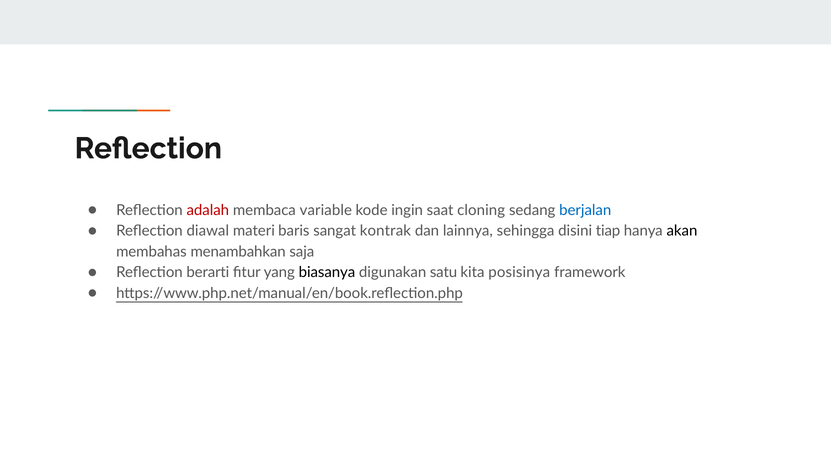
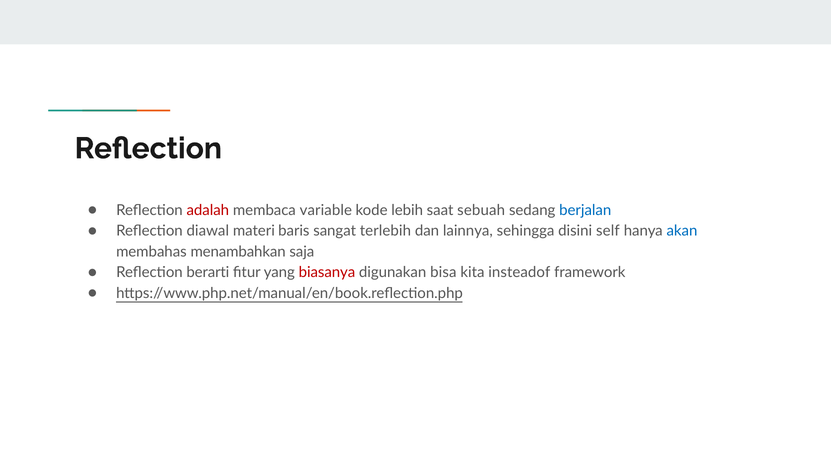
ingin: ingin -> lebih (407, 210)
cloning: cloning -> sebuah (481, 210)
kontrak: kontrak -> terlebih (385, 231)
tiap: tiap -> self (608, 231)
akan colour: black -> blue (682, 231)
biasanya colour: black -> red (327, 272)
satu: satu -> bisa (443, 272)
posisinya: posisinya -> insteadof (519, 272)
